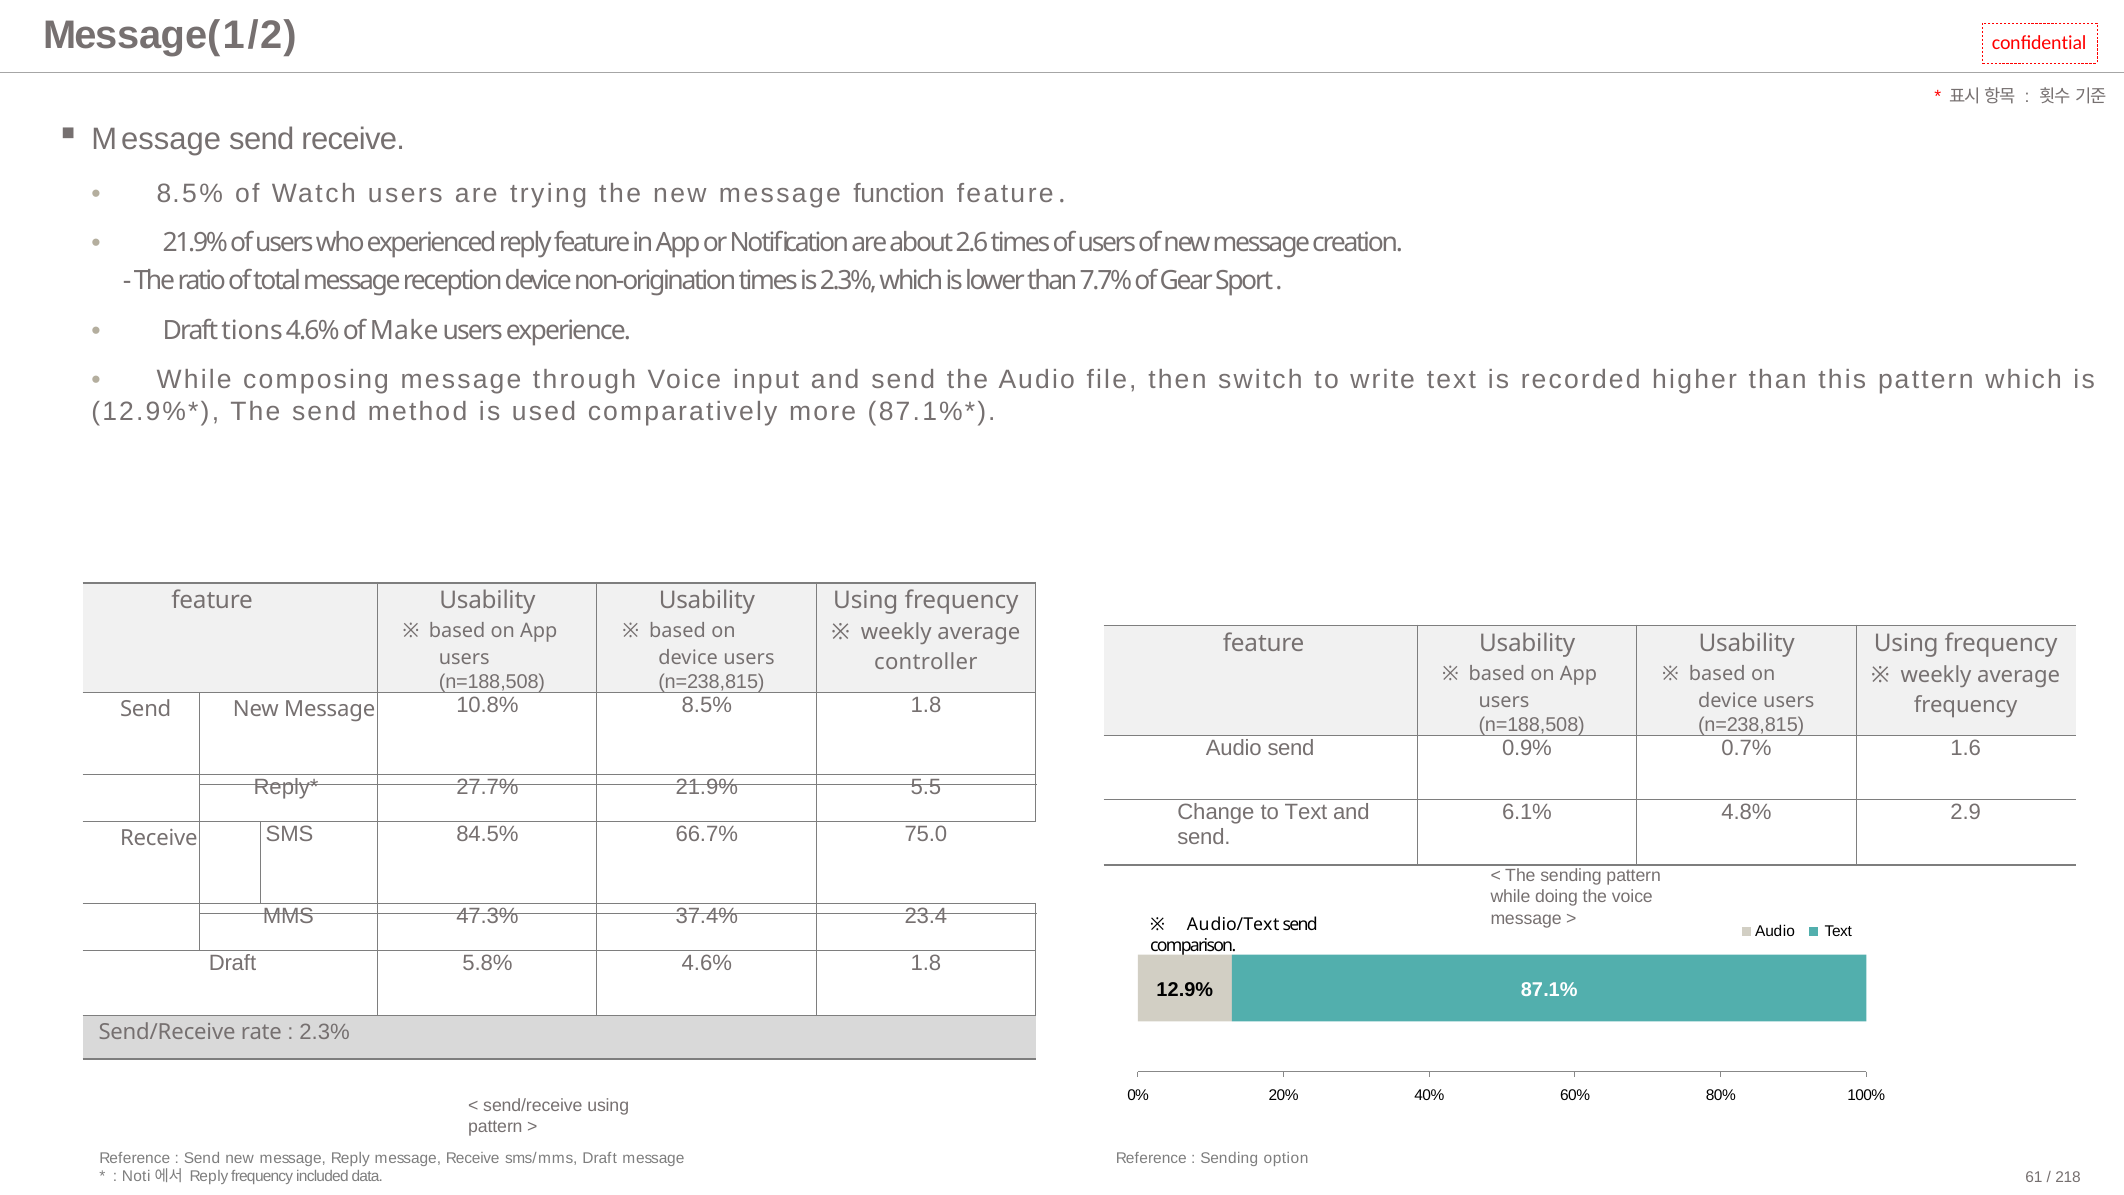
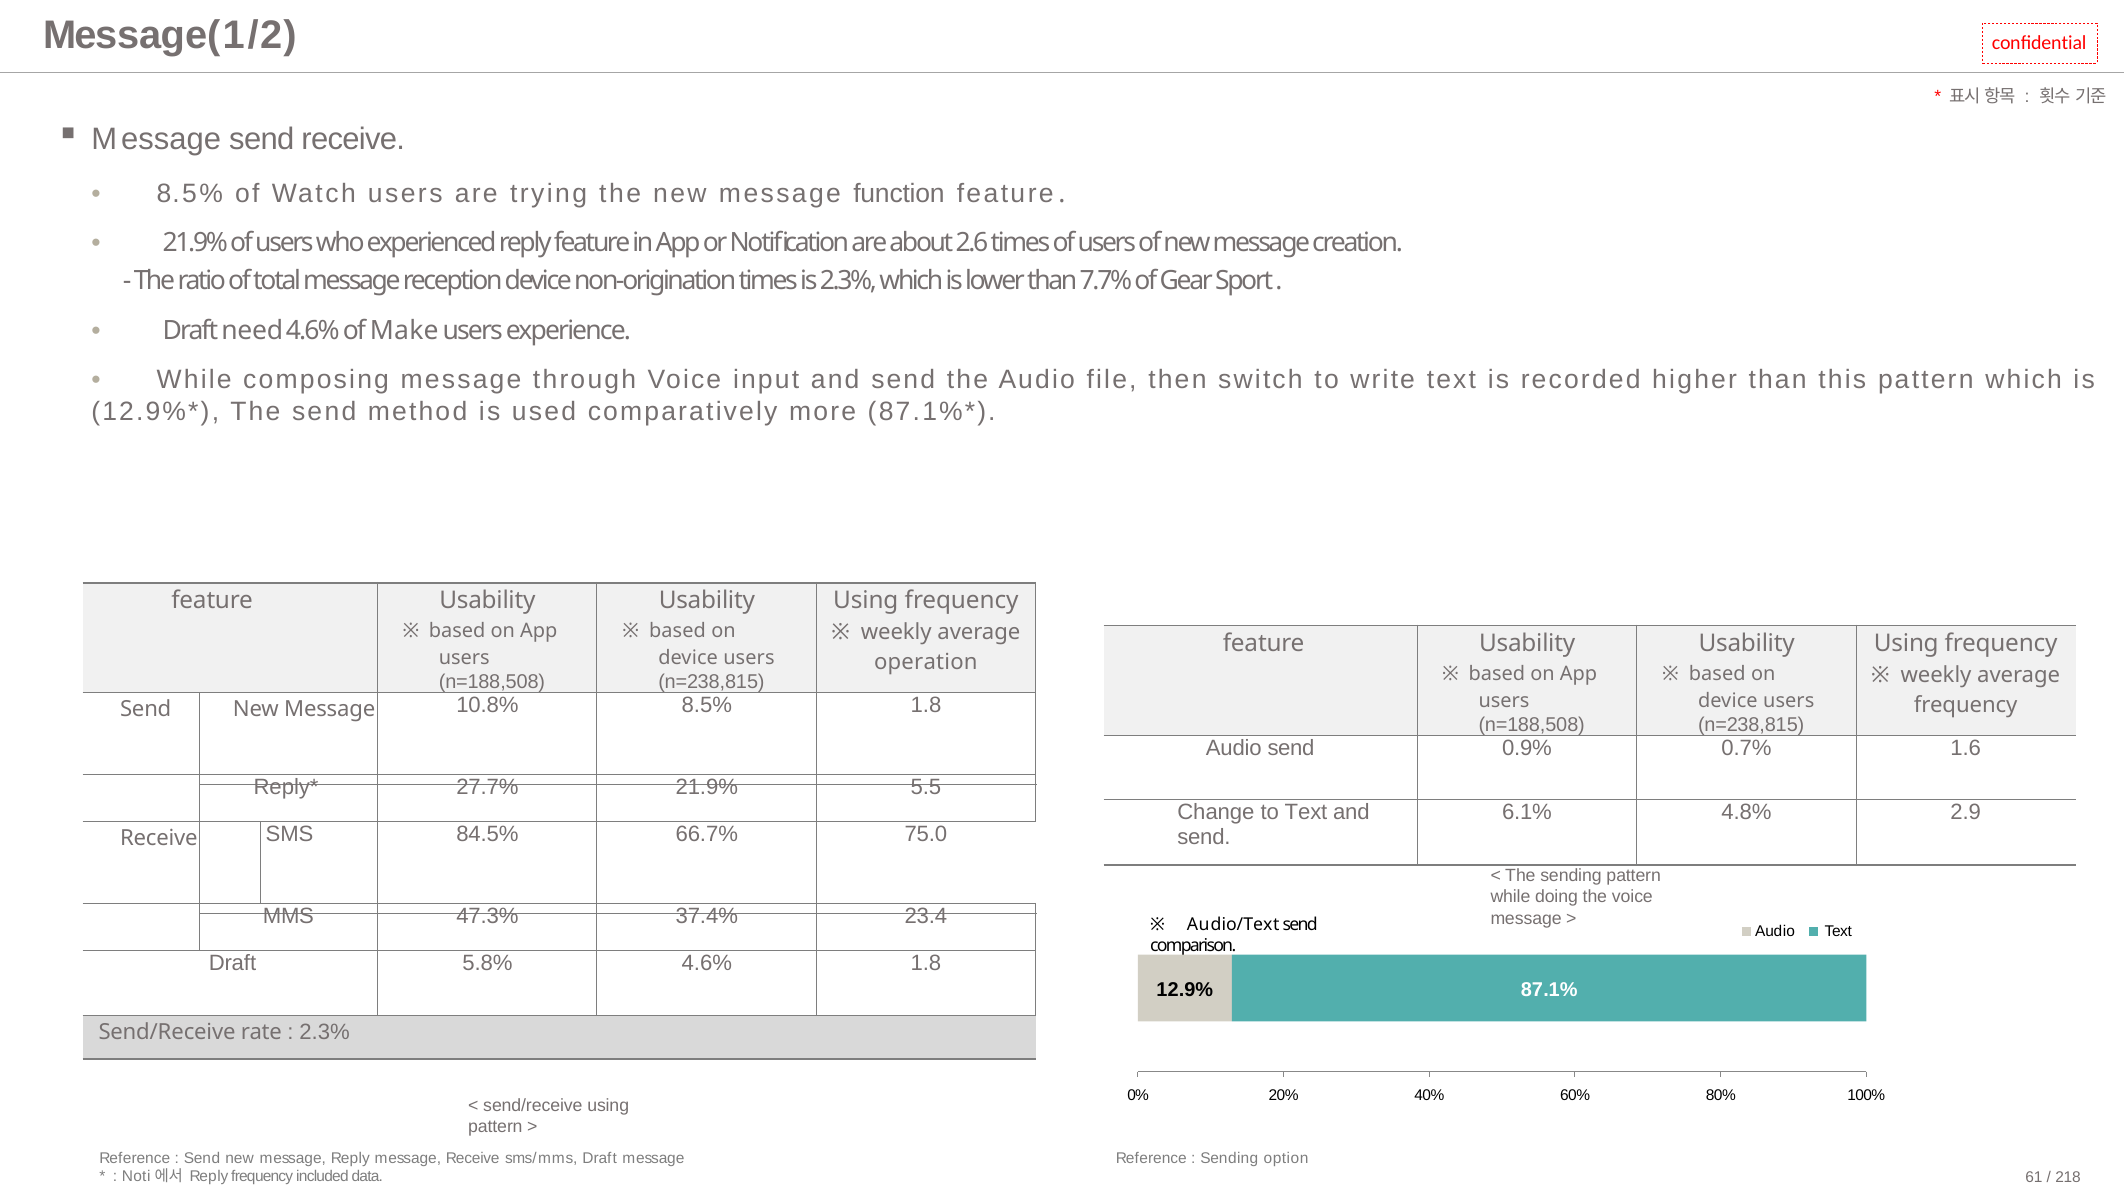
tions: tions -> need (252, 330)
controller: controller -> operation (926, 662)
